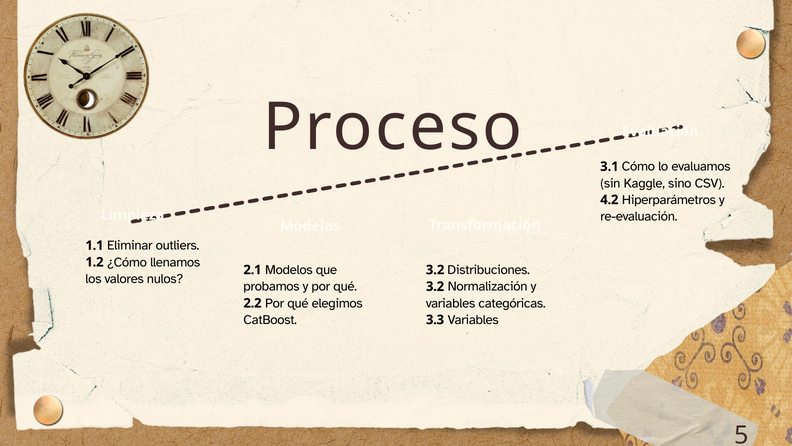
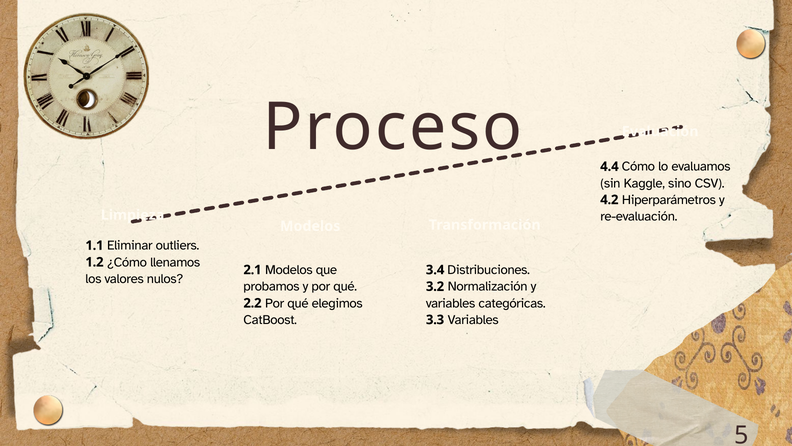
3.1: 3.1 -> 4.4 (609, 166)
3.2: 3.2 -> 3.4 (435, 270)
